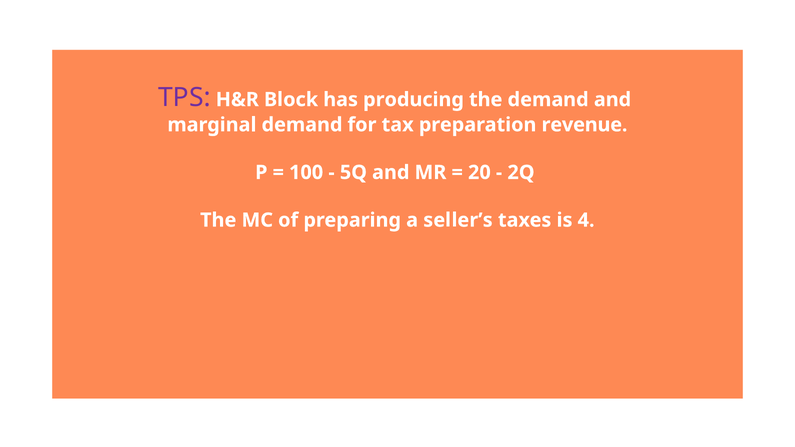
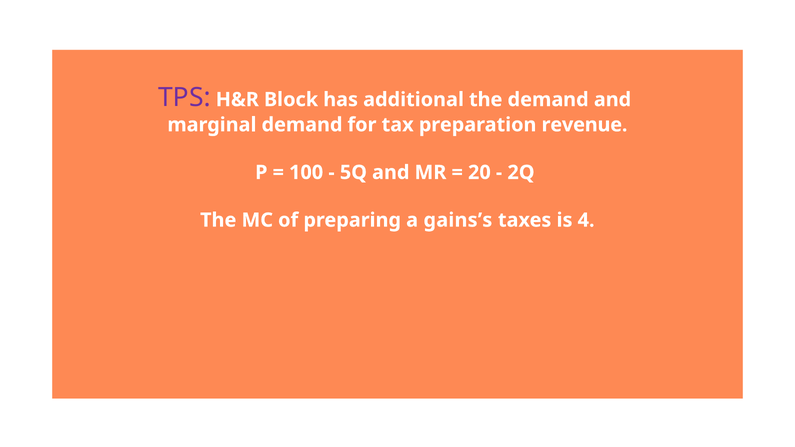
producing: producing -> additional (413, 100)
seller’s: seller’s -> gains’s (458, 220)
